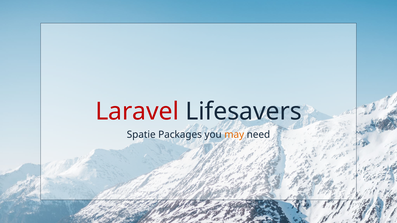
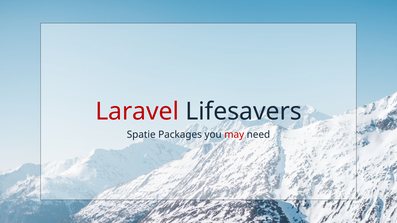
may colour: orange -> red (234, 135)
